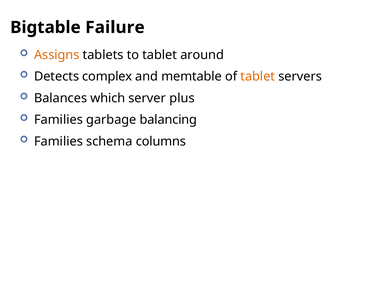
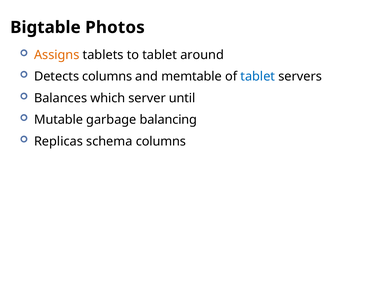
Failure: Failure -> Photos (115, 27)
Detects complex: complex -> columns (107, 77)
tablet colour: orange -> blue (258, 77)
plus: plus -> until (182, 98)
Families: Families -> Mutable (59, 120)
Families: Families -> Replicas (58, 142)
